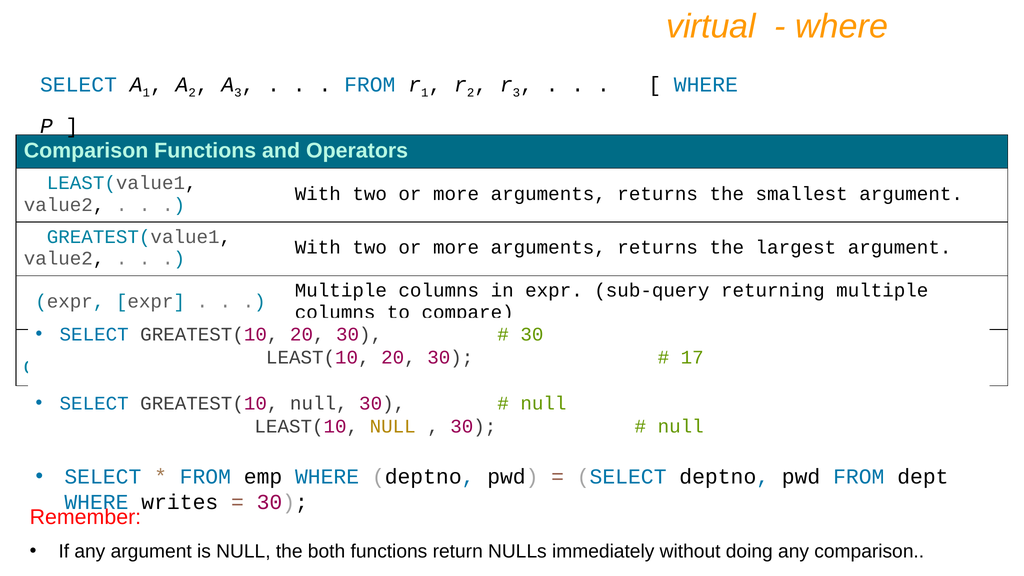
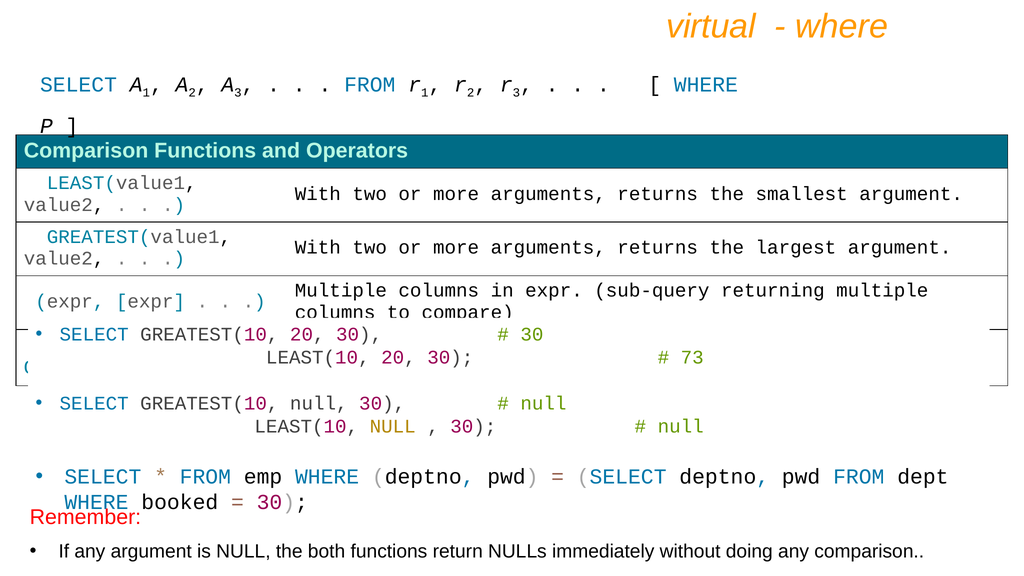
17: 17 -> 73 (692, 358)
writes: writes -> booked (180, 502)
